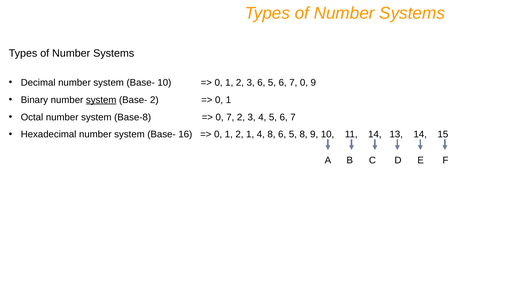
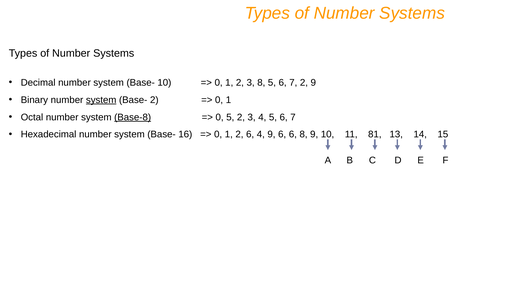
3 6: 6 -> 8 (261, 83)
7 0: 0 -> 2 (304, 83)
Base-8 underline: none -> present (133, 117)
0 7: 7 -> 5 (230, 117)
2 1: 1 -> 6 (250, 135)
4 8: 8 -> 9 (271, 135)
5: 5 -> 6 (293, 135)
11 14: 14 -> 81 (375, 135)
